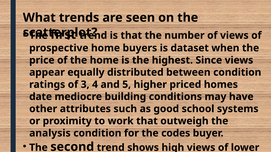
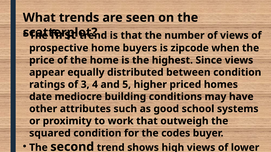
dataset: dataset -> zipcode (190, 48)
analysis: analysis -> squared (50, 134)
